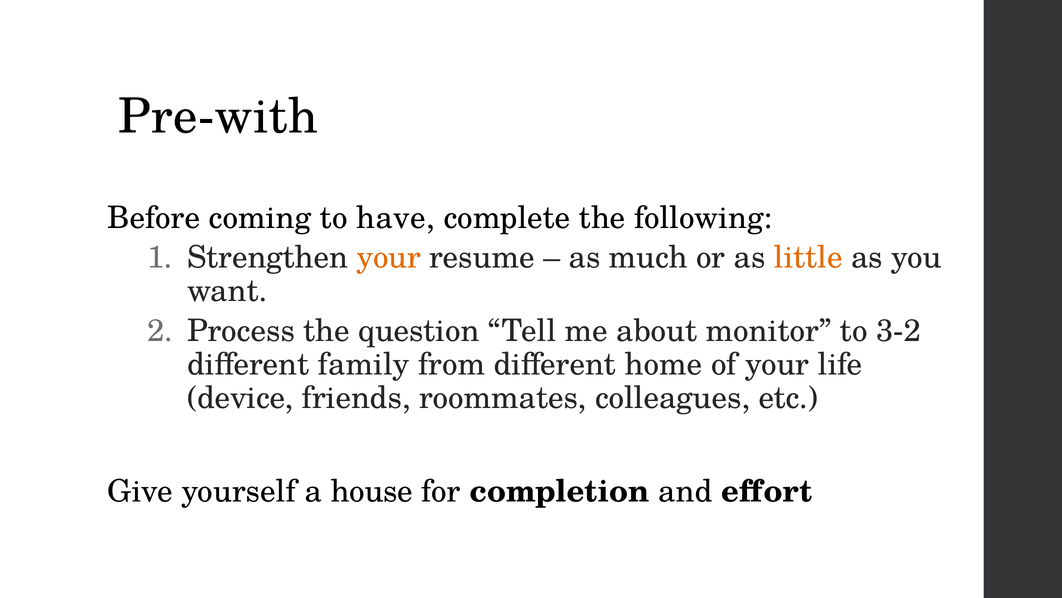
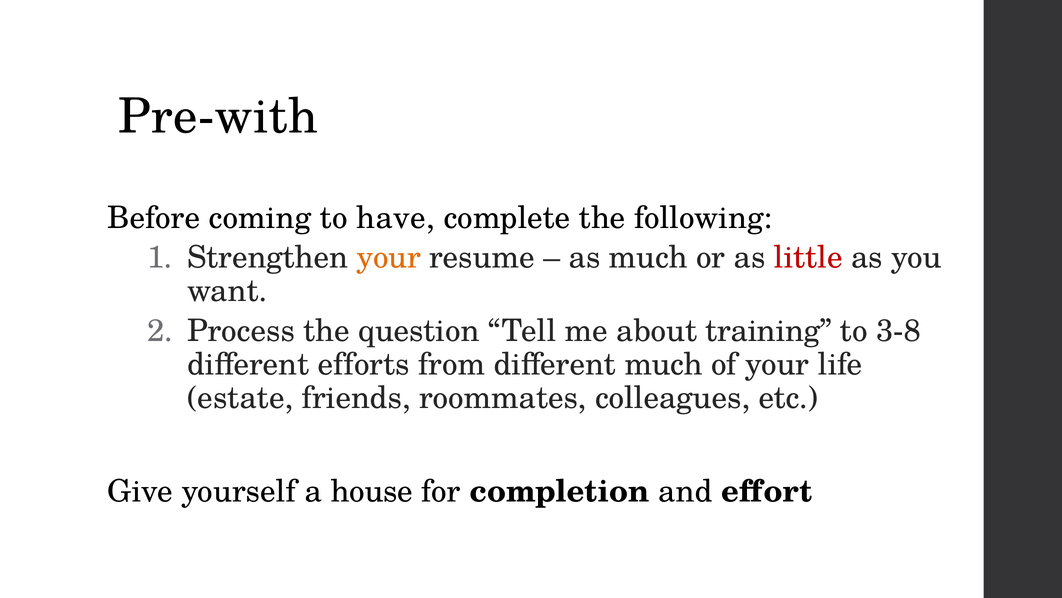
little colour: orange -> red (808, 257)
monitor: monitor -> training (769, 331)
3-2: 3-2 -> 3-8 (898, 331)
family: family -> efforts (364, 364)
different home: home -> much (664, 364)
device: device -> estate (240, 397)
